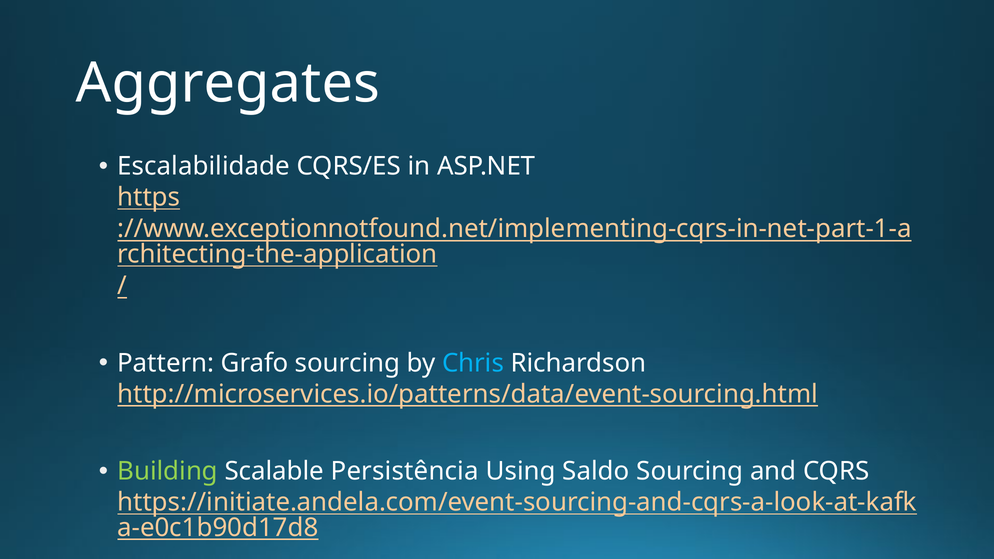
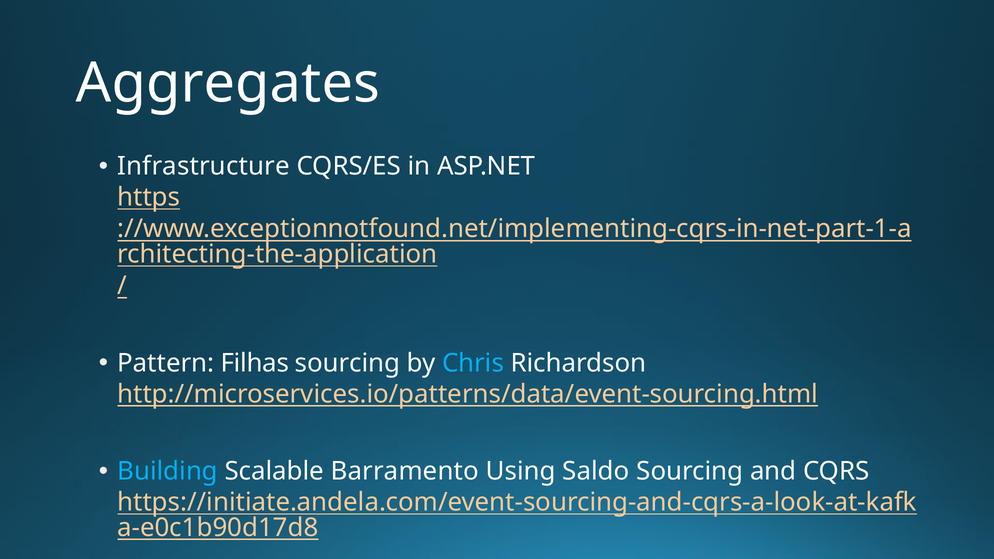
Escalabilidade: Escalabilidade -> Infrastructure (204, 166)
Grafo: Grafo -> Filhas (255, 363)
Building colour: light green -> light blue (168, 471)
Persistência: Persistência -> Barramento (405, 471)
